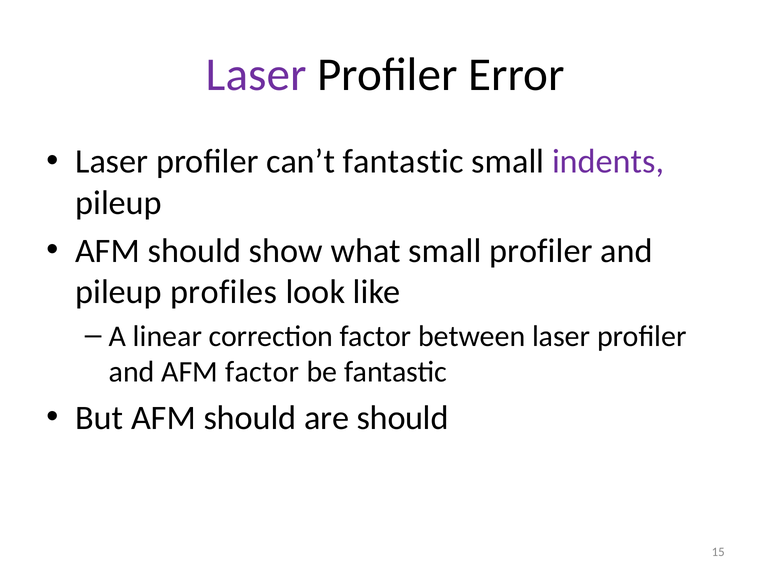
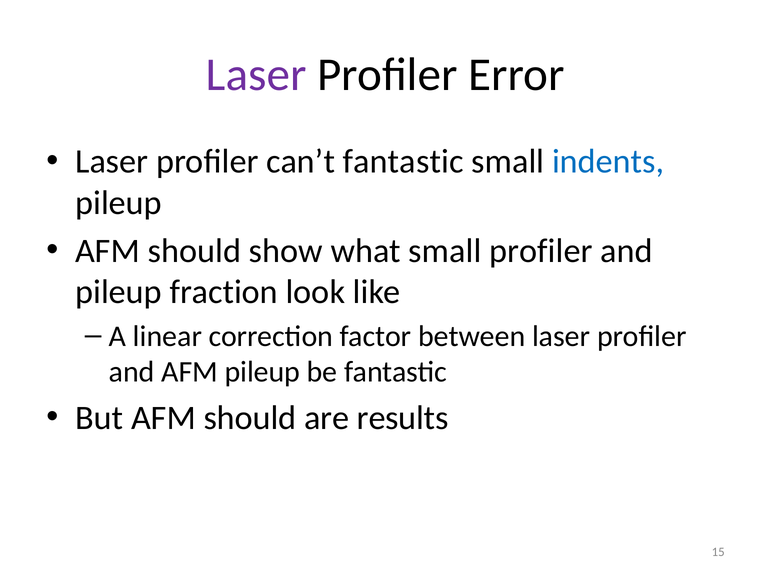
indents colour: purple -> blue (608, 162)
profiles: profiles -> fraction (224, 292)
AFM factor: factor -> pileup (262, 372)
are should: should -> results (403, 418)
